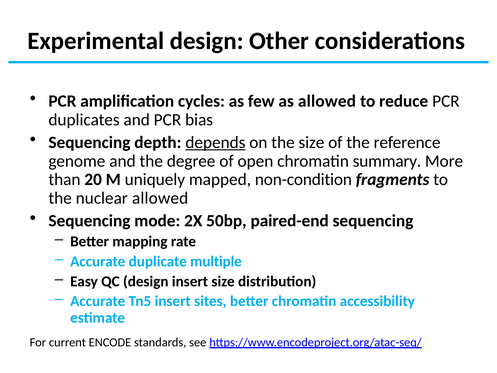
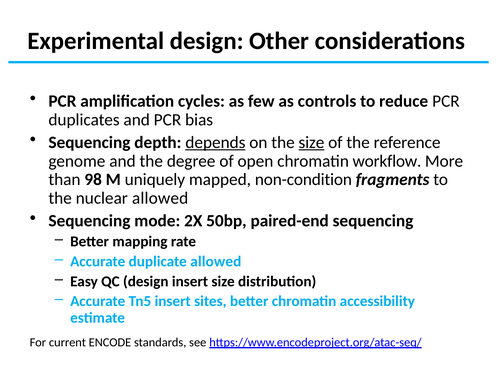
as allowed: allowed -> controls (327, 101)
size underline: none -> present (311, 142)
summary: summary -> workflow (387, 161)
20: 20 -> 98 (93, 180)
duplicate multiple: multiple -> allowed (216, 261)
